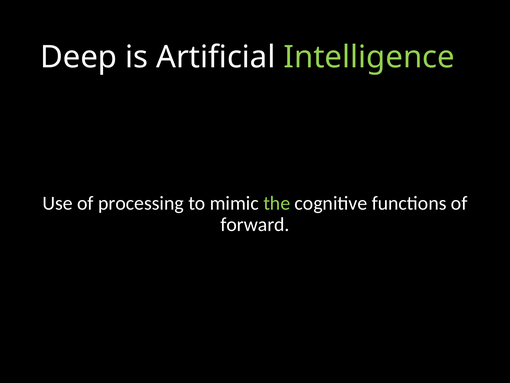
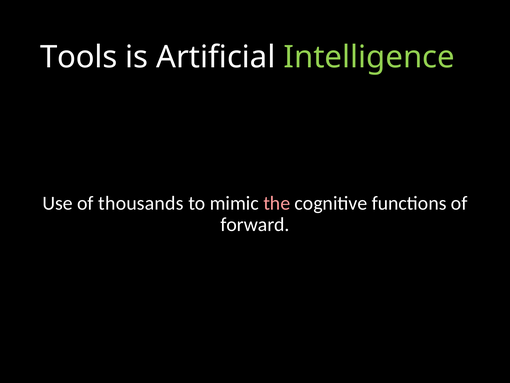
Deep: Deep -> Tools (79, 57)
processing: processing -> thousands (141, 203)
the colour: light green -> pink (277, 203)
